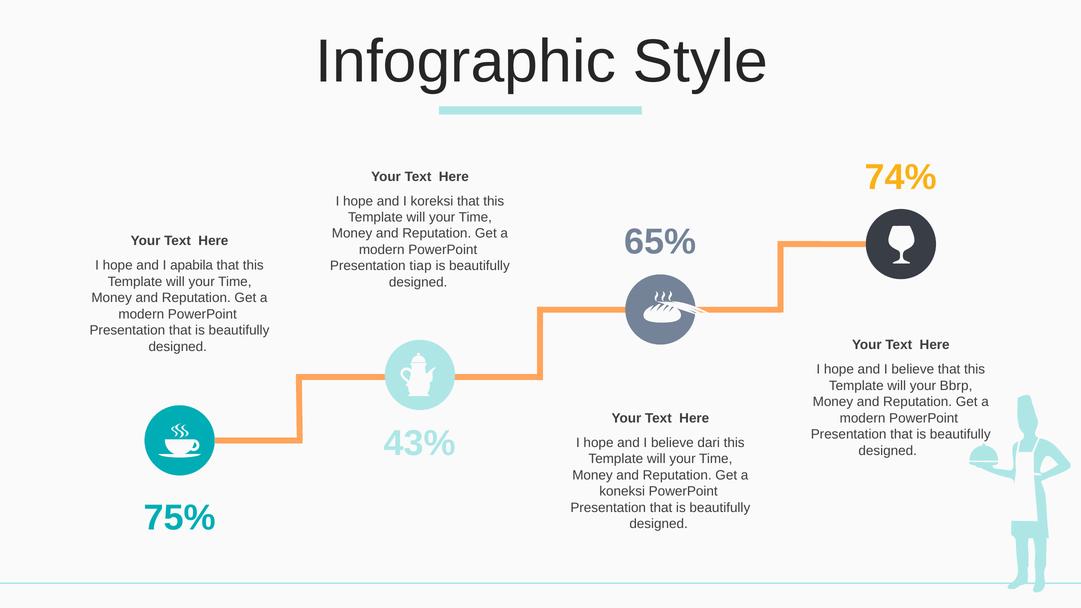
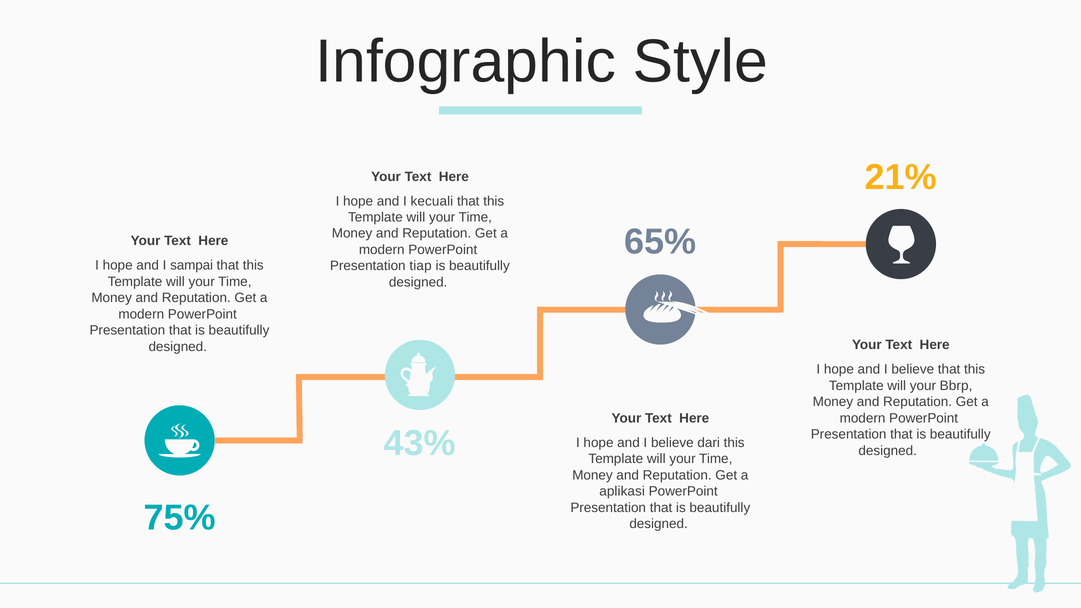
74%: 74% -> 21% (901, 178)
koreksi: koreksi -> kecuali (432, 201)
apabila: apabila -> sampai (192, 266)
koneksi: koneksi -> aplikasi (622, 491)
